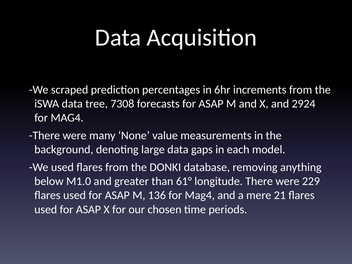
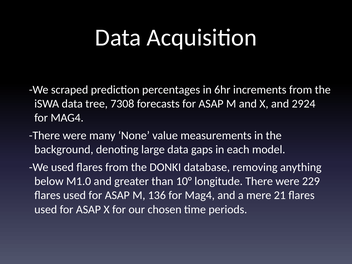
61°: 61° -> 10° (184, 181)
